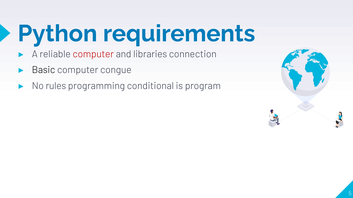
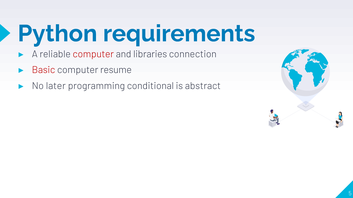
Basic colour: black -> red (44, 70)
congue: congue -> resume (116, 70)
rules: rules -> later (56, 86)
program: program -> abstract (203, 86)
